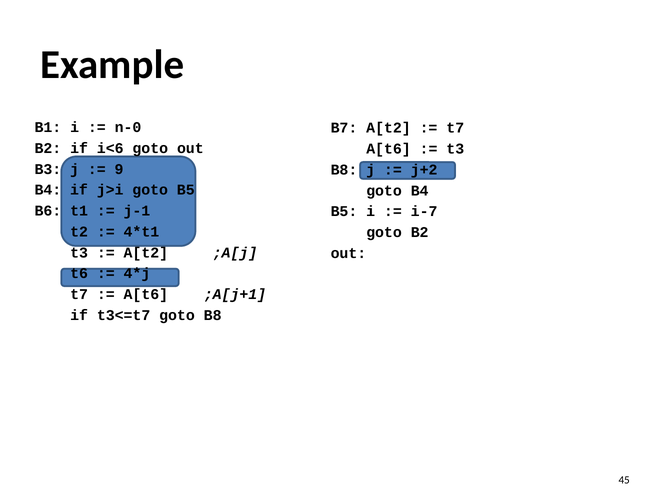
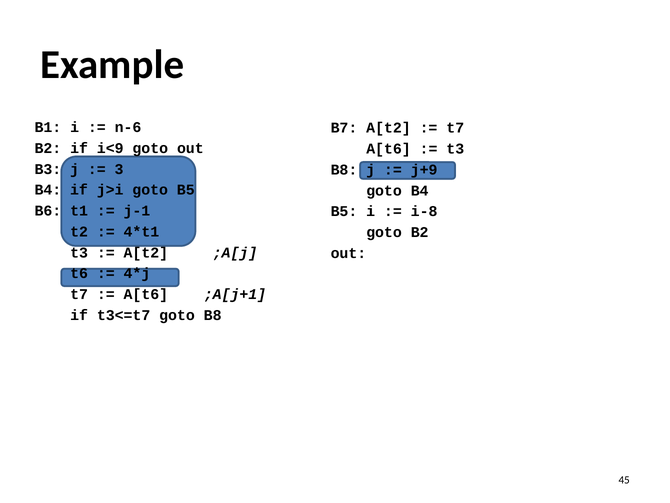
n-0: n-0 -> n-6 (128, 127)
i<6: i<6 -> i<9 (110, 148)
9: 9 -> 3 (119, 169)
j+2: j+2 -> j+9 (424, 170)
i-7: i-7 -> i-8 (424, 211)
